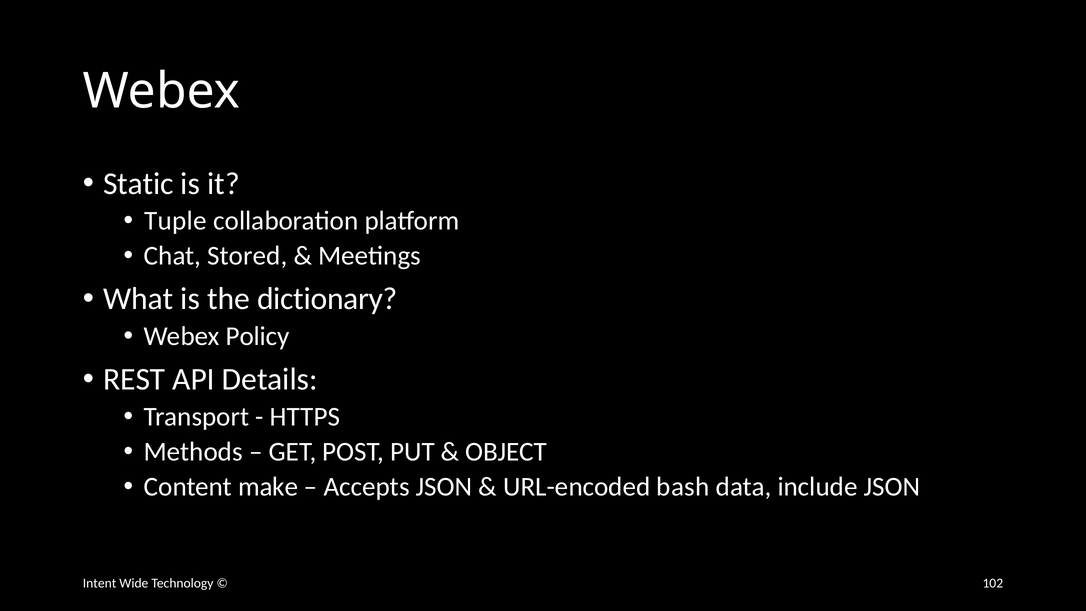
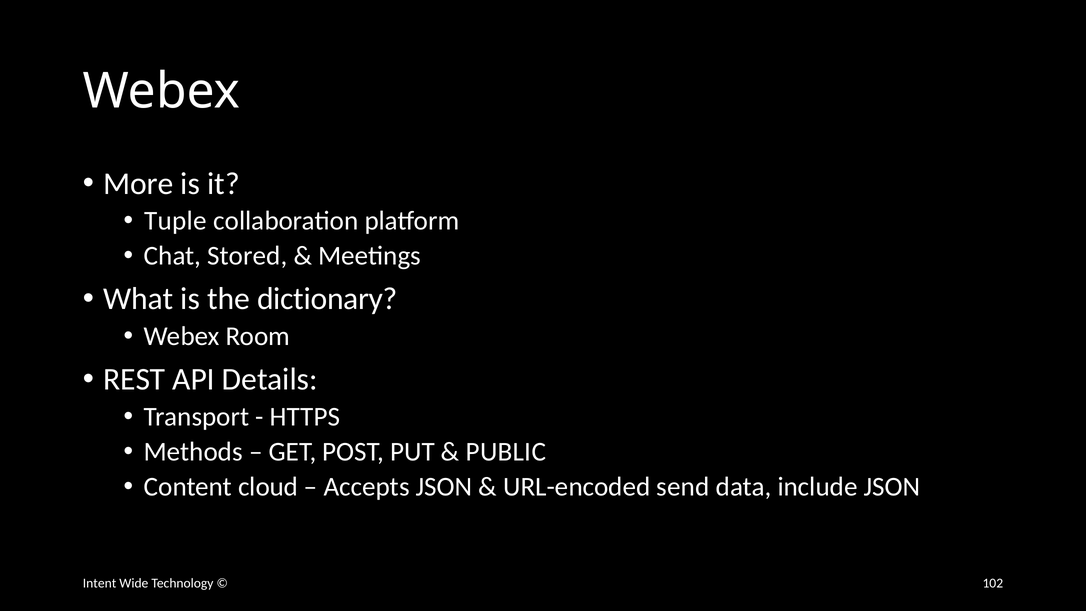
Static: Static -> More (138, 184)
Policy: Policy -> Room (258, 336)
OBJECT: OBJECT -> PUBLIC (506, 452)
make: make -> cloud (268, 487)
bash: bash -> send (683, 487)
